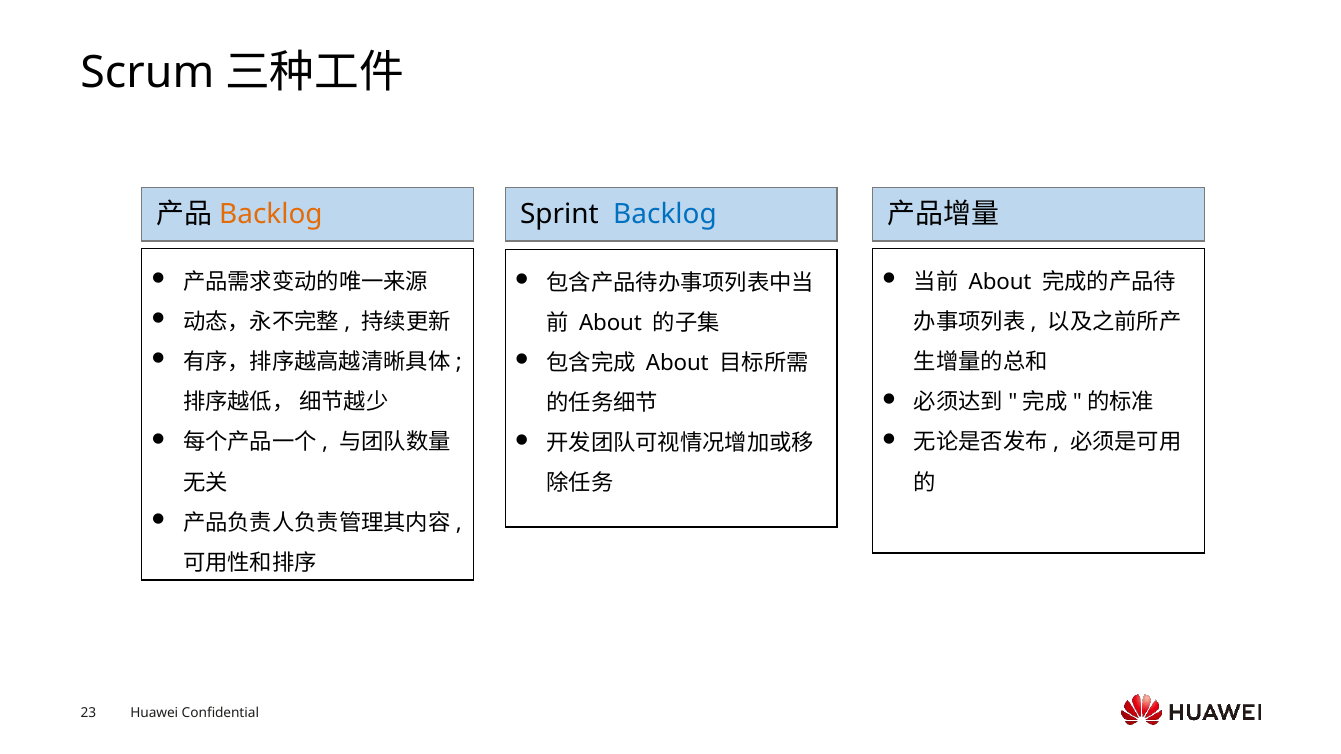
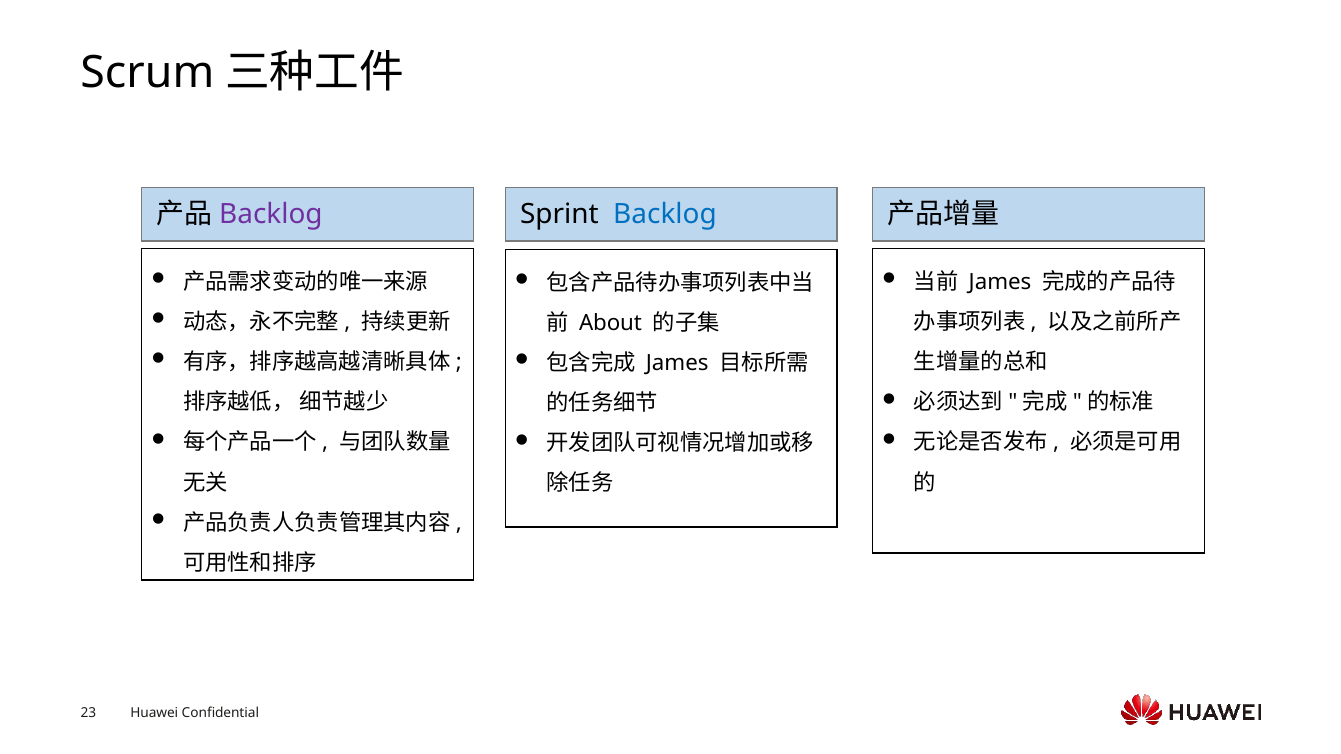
Backlog colour: orange -> purple (271, 214)
About: About -> James (1000, 282)
About: About -> James (677, 363)
